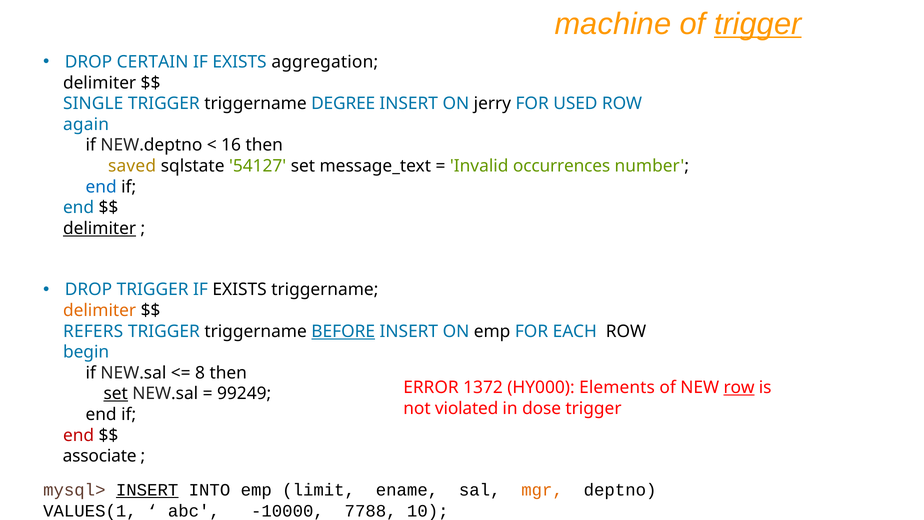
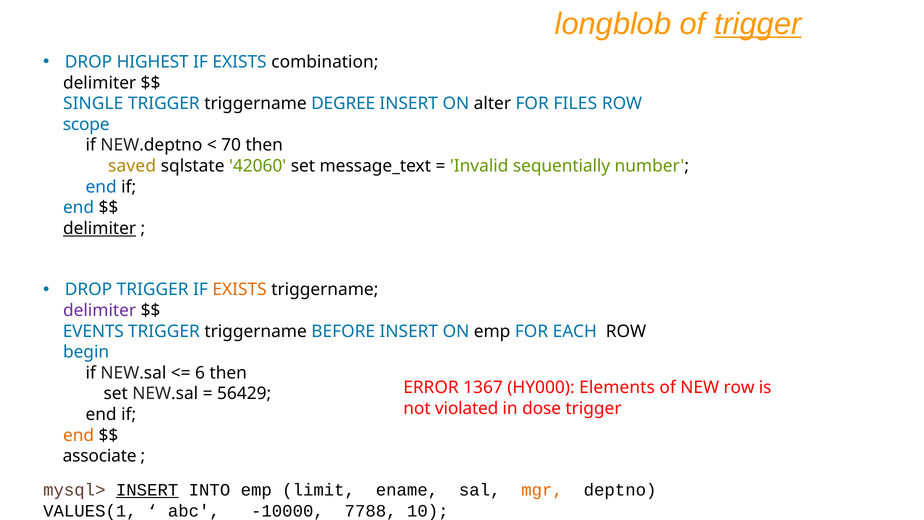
machine: machine -> longblob (613, 24)
CERTAIN: CERTAIN -> HIGHEST (153, 62)
aggregation: aggregation -> combination (325, 62)
jerry: jerry -> alter (492, 104)
USED: USED -> FILES (575, 104)
again: again -> scope (86, 124)
16: 16 -> 70 (231, 145)
54127: 54127 -> 42060 (258, 166)
occurrences: occurrences -> sequentially (562, 166)
EXISTS colour: black -> orange (240, 290)
delimiter colour: orange -> purple (100, 310)
REFERS: REFERS -> EVENTS (93, 331)
BEFORE underline: present -> none (343, 331)
8: 8 -> 6 (200, 373)
1372: 1372 -> 1367 (483, 388)
row underline: present -> none (739, 388)
set underline: present -> none (116, 394)
99249: 99249 -> 56429 (244, 394)
end colour: red -> orange (79, 435)
